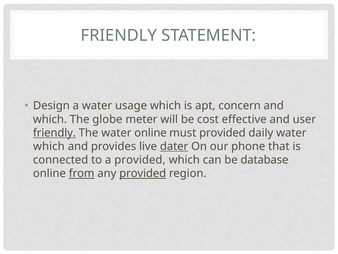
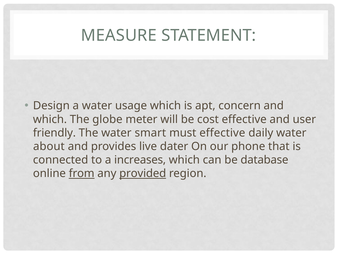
FRIENDLY: FRIENDLY -> MEASURE (119, 35)
friendly underline: present -> none (54, 133)
water online: online -> smart (150, 133)
must provided: provided -> effective (222, 133)
which: which -> about (49, 146)
dater underline: present -> none (174, 146)
a provided: provided -> increases (140, 160)
